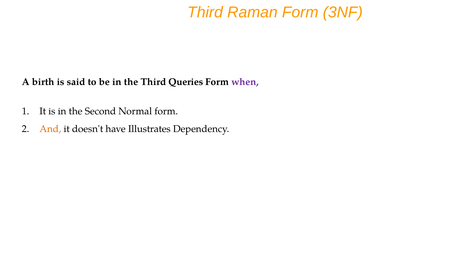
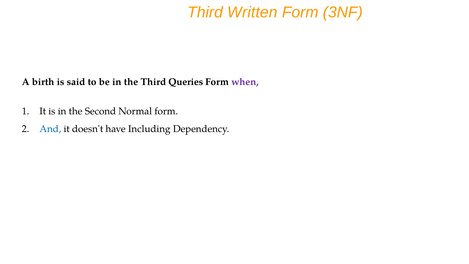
Raman: Raman -> Written (252, 12)
And colour: orange -> blue (50, 129)
Illustrates: Illustrates -> Including (149, 129)
